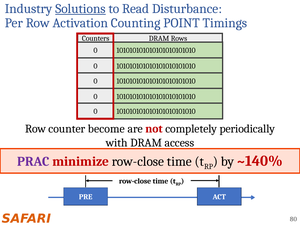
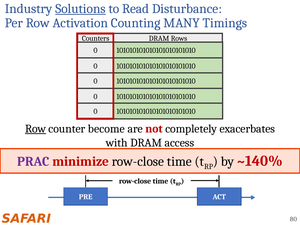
POINT: POINT -> MANY (182, 23)
Row underline: none -> present (36, 129)
periodically: periodically -> exacerbates (247, 129)
